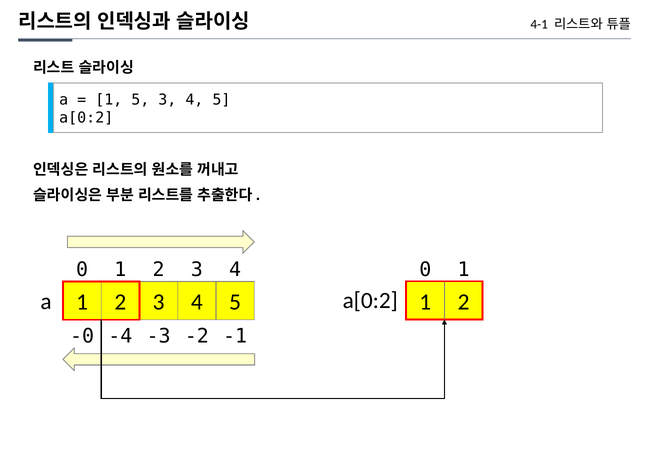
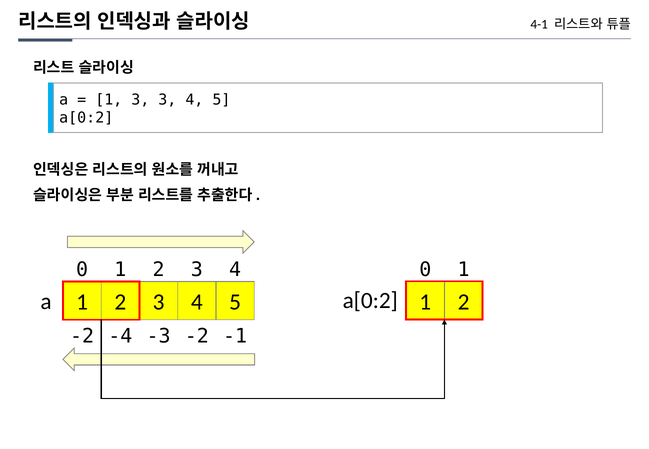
1 5: 5 -> 3 (140, 100)
-0: -0 -> -2 (82, 336)
